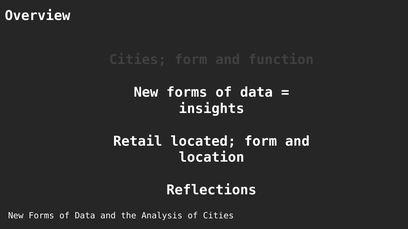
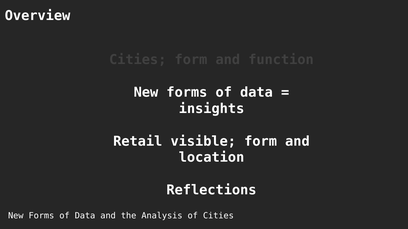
located: located -> visible (203, 142)
